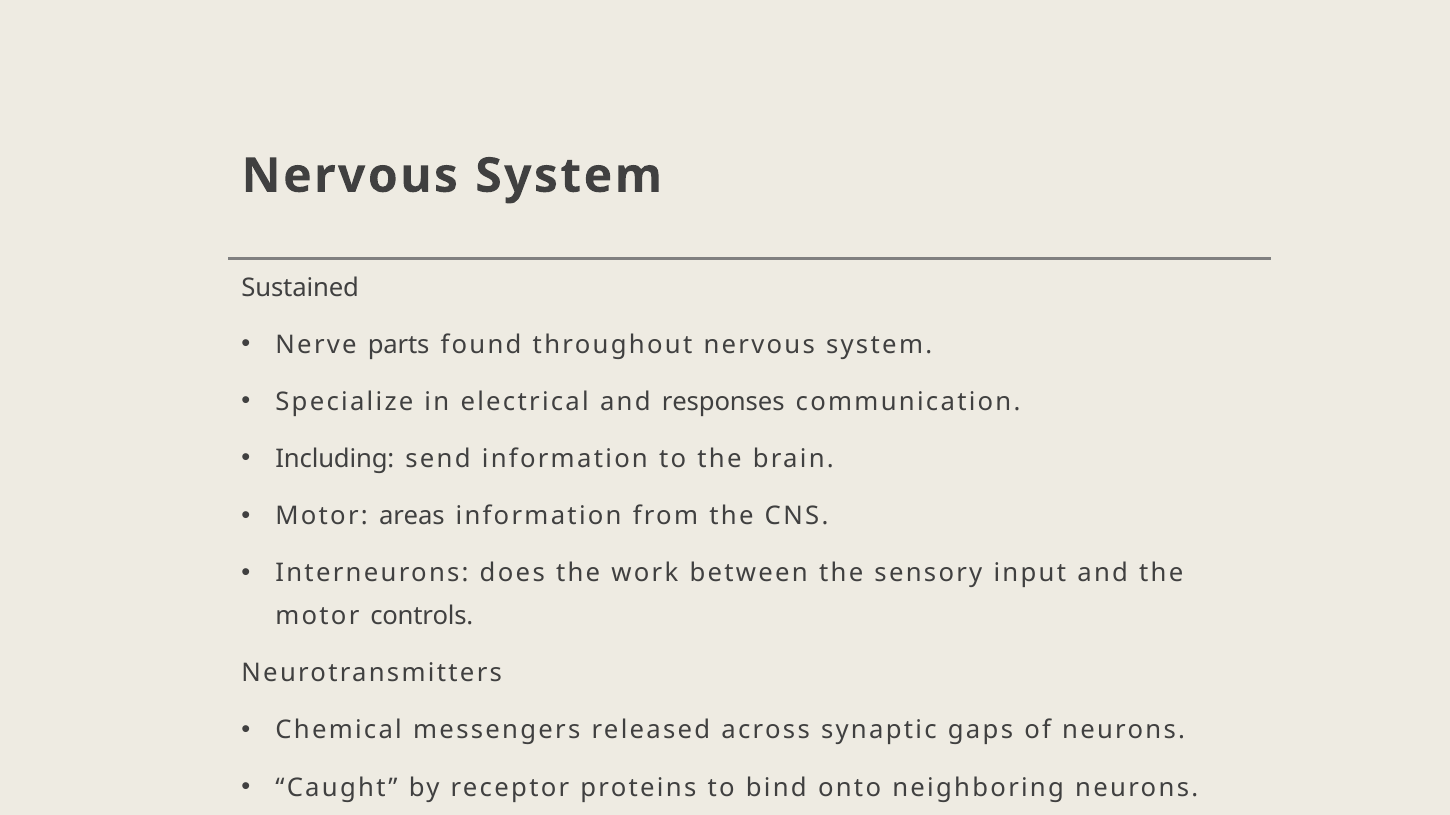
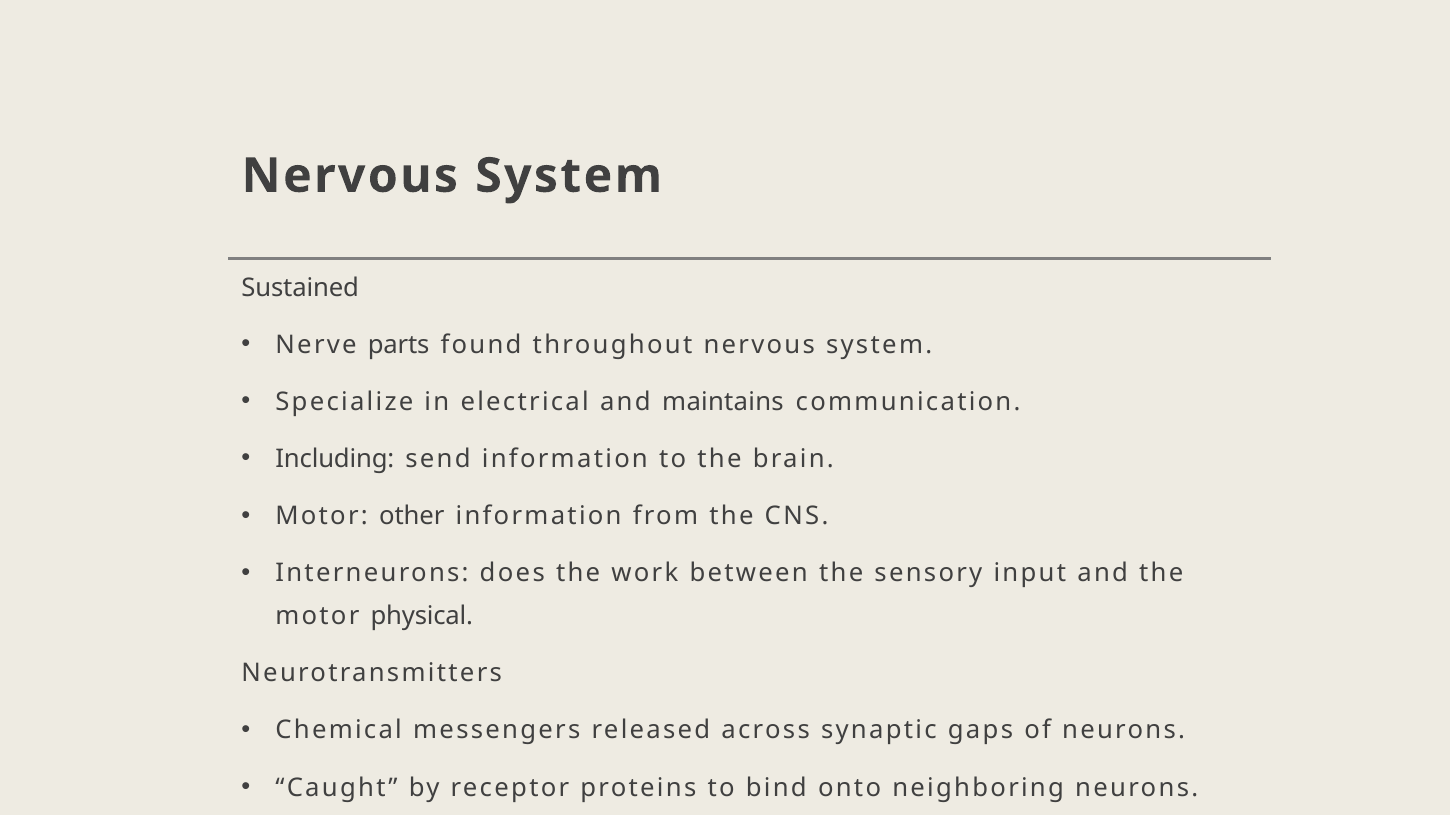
responses: responses -> maintains (723, 402)
areas: areas -> other (412, 516)
controls: controls -> physical (422, 617)
